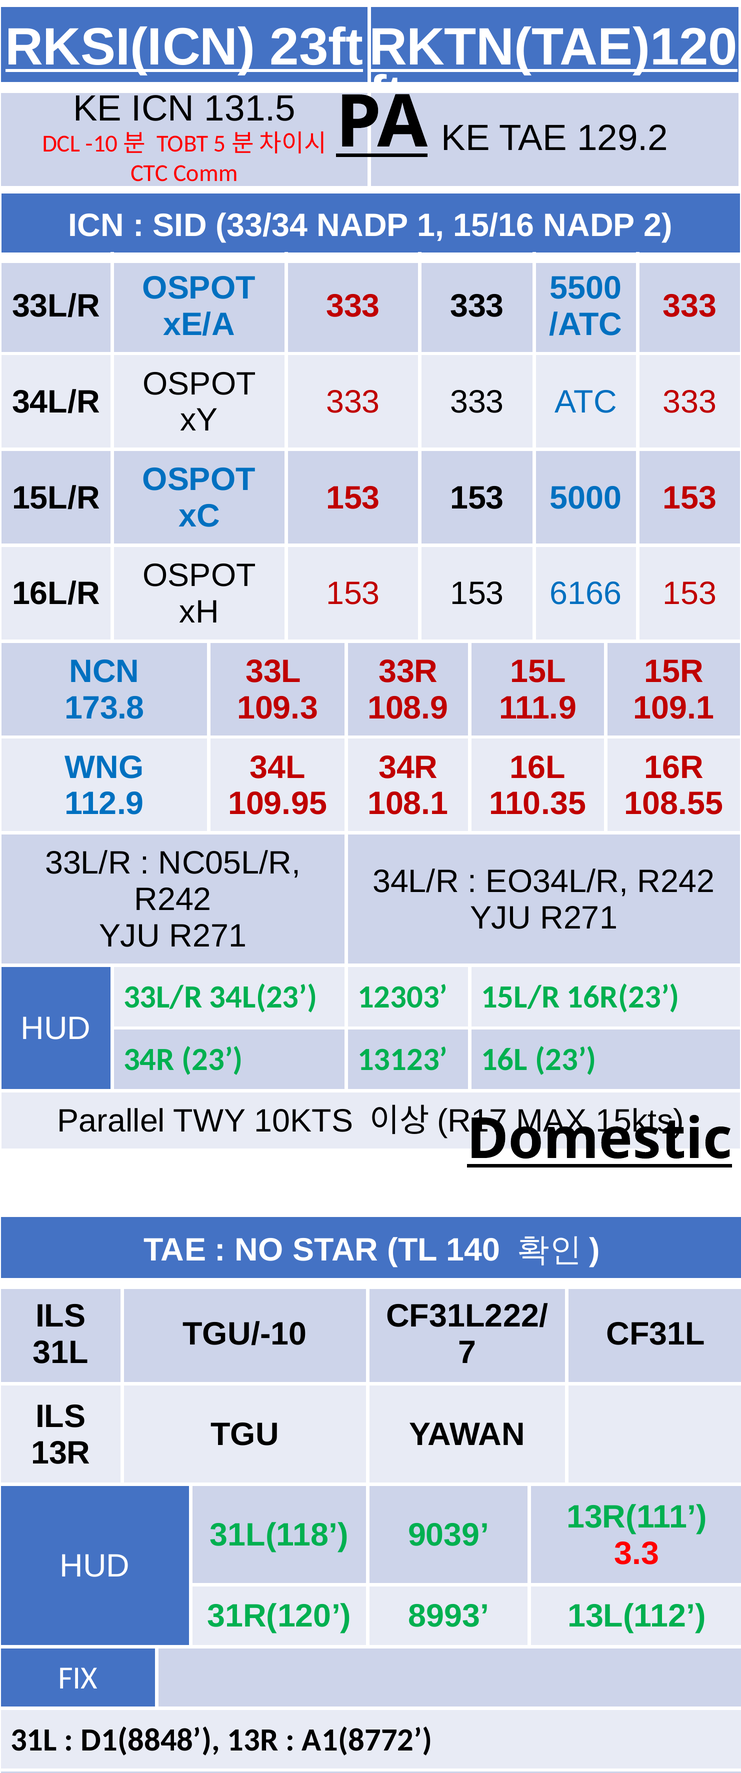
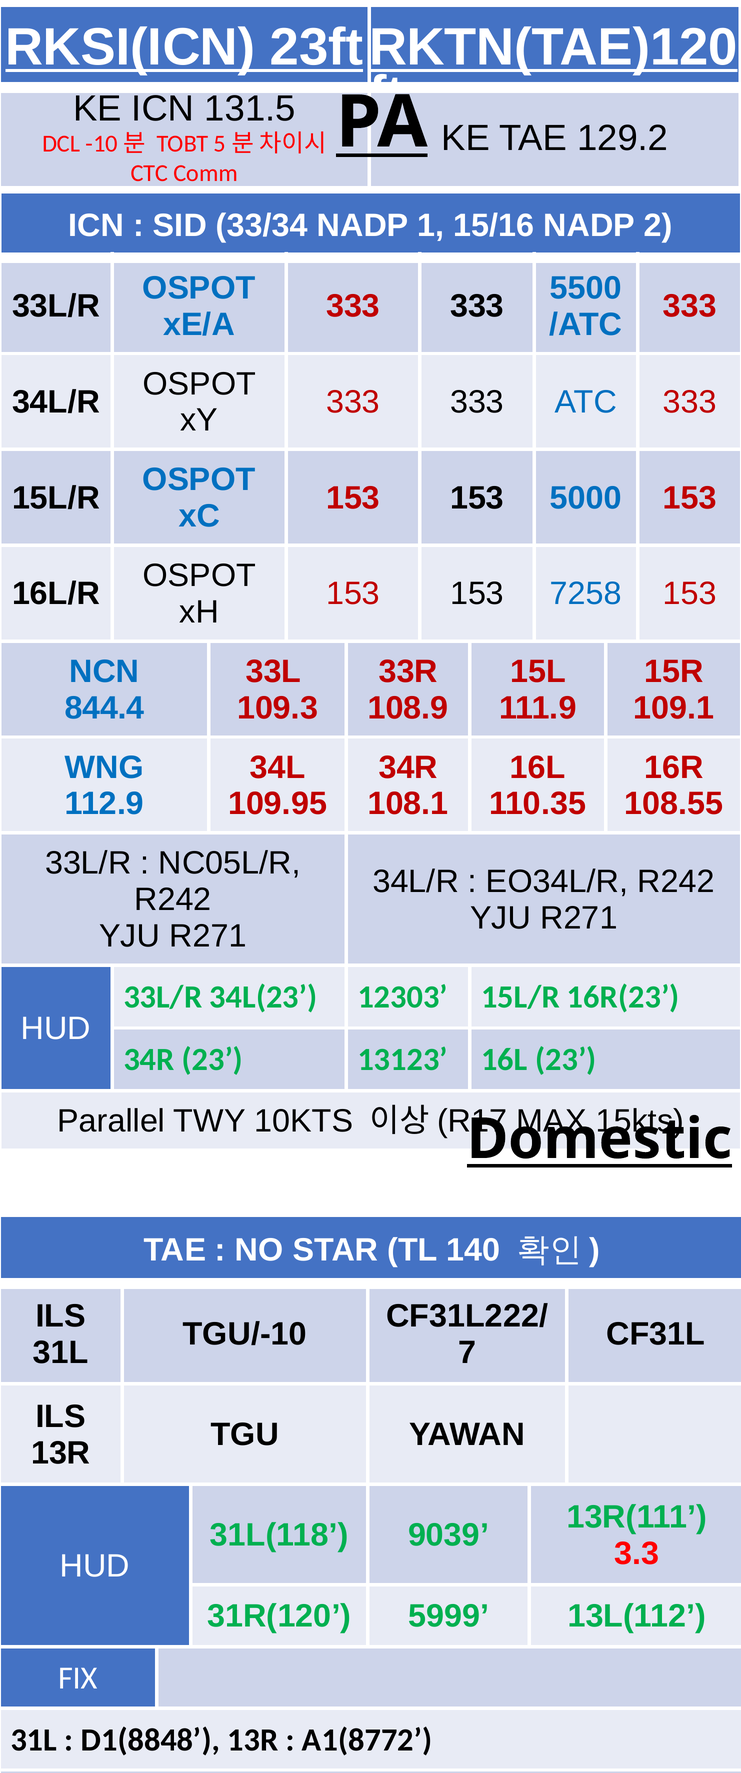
6166: 6166 -> 7258 (586, 594)
173.8: 173.8 -> 844.4 (105, 708)
8993: 8993 -> 5999 (449, 1616)
